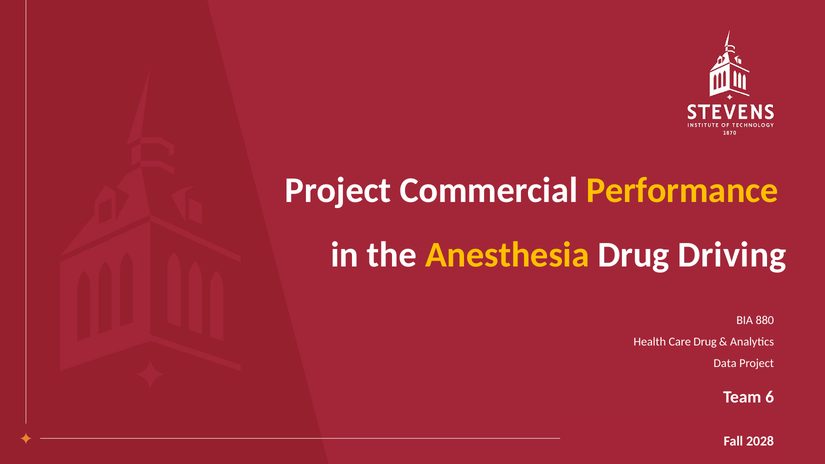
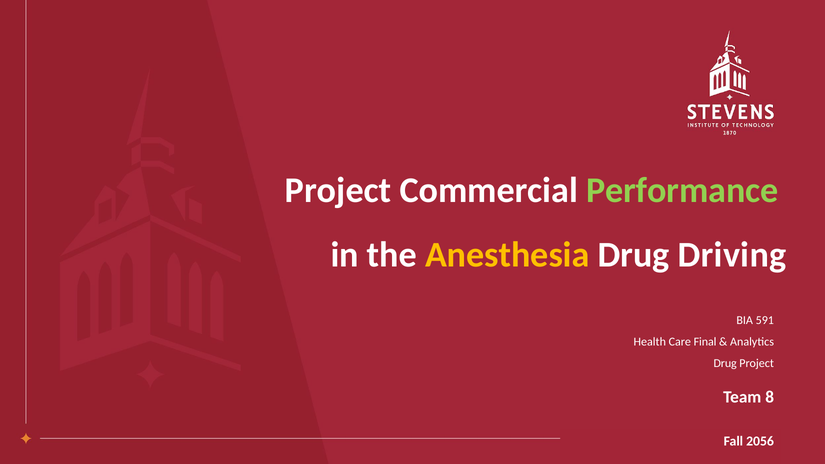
Performance colour: yellow -> light green (682, 190)
880: 880 -> 591 (765, 320)
Care Drug: Drug -> Final (705, 342)
Data: Data -> Drug (725, 363)
6: 6 -> 8 (770, 397)
2028: 2028 -> 2056 (760, 441)
